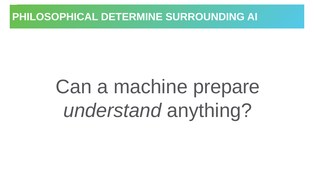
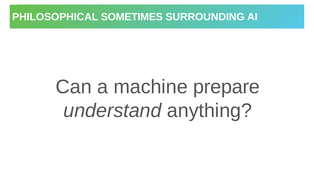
DETERMINE: DETERMINE -> SOMETIMES (132, 17)
